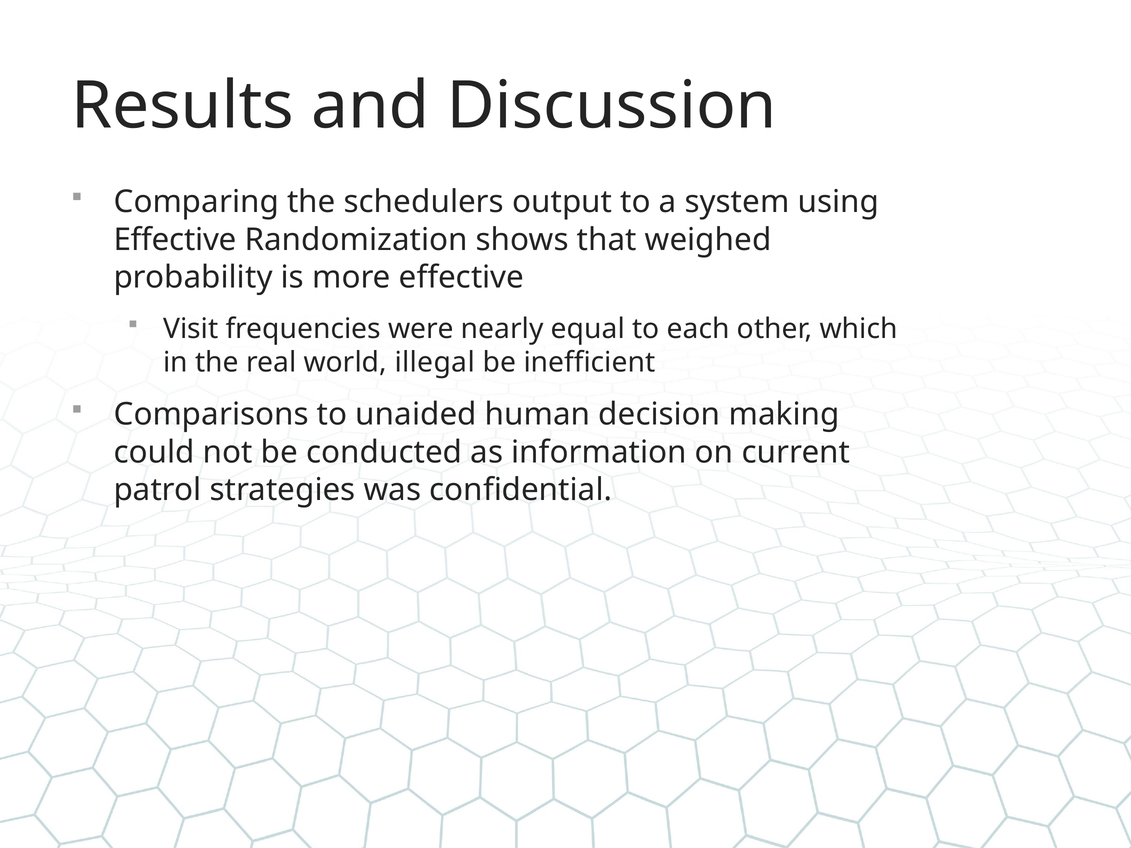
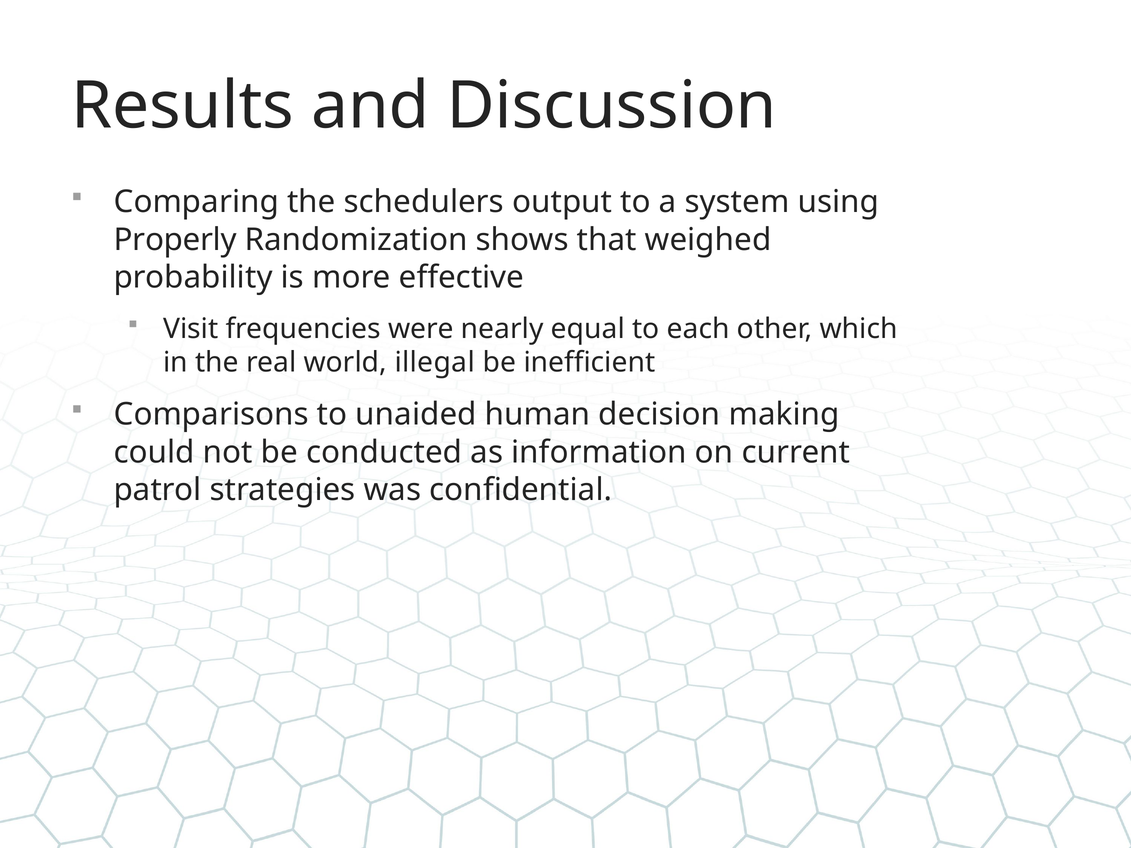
Effective: Effective -> Properly (175, 240)
